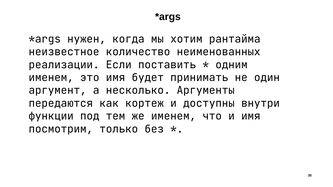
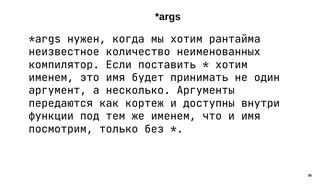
реализации: реализации -> компилятор (64, 65)
одним: одним -> хотим (232, 65)
